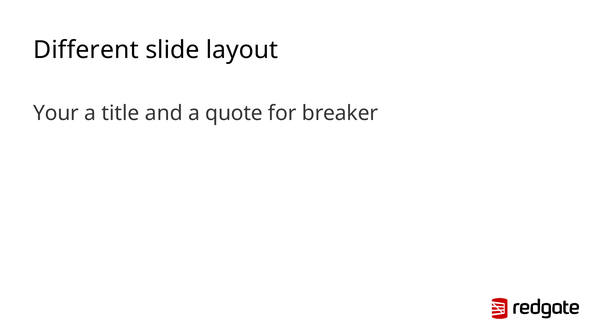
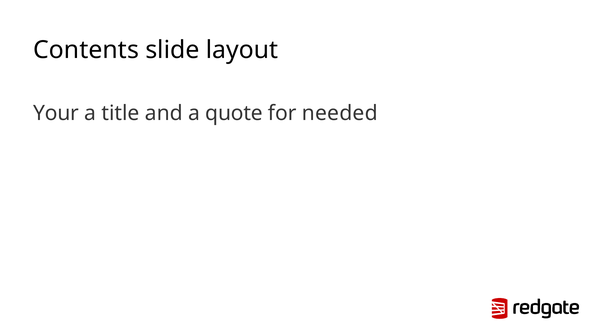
Different: Different -> Contents (86, 50)
breaker: breaker -> needed (340, 113)
